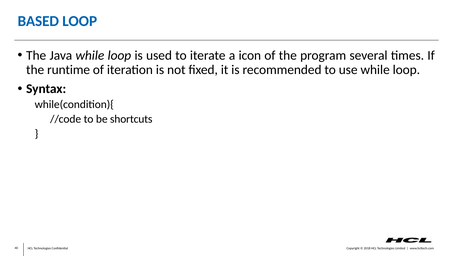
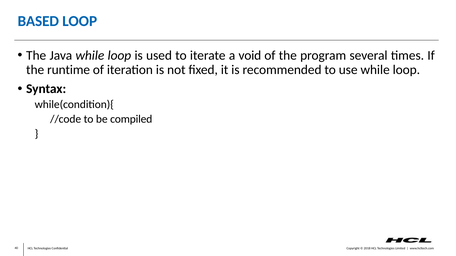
icon: icon -> void (250, 56)
shortcuts: shortcuts -> compiled (131, 119)
